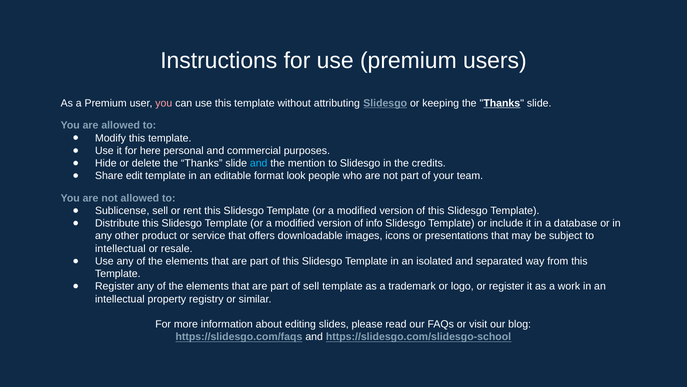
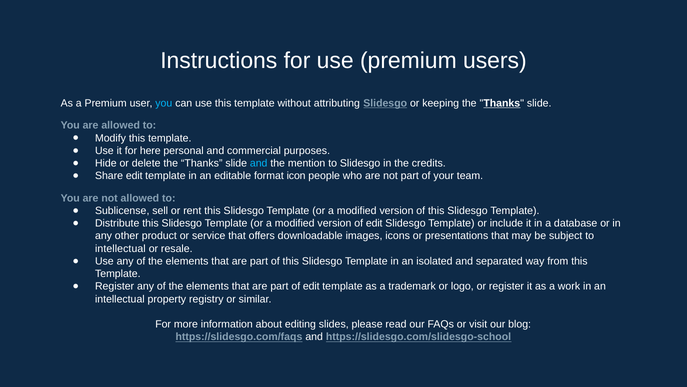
you colour: pink -> light blue (164, 103)
look: look -> icon (296, 176)
version of info: info -> edit (374, 223)
part of sell: sell -> edit (311, 286)
